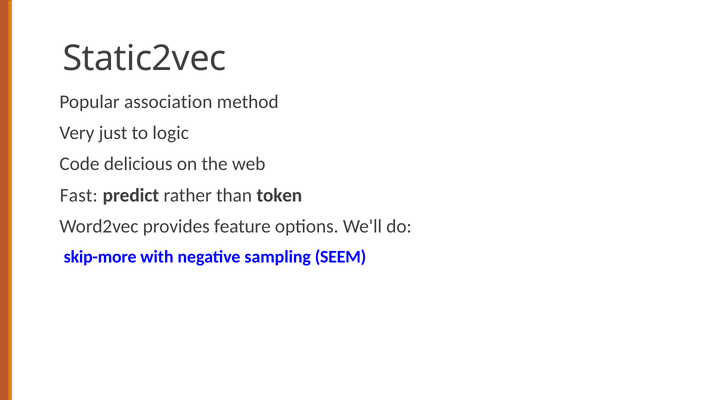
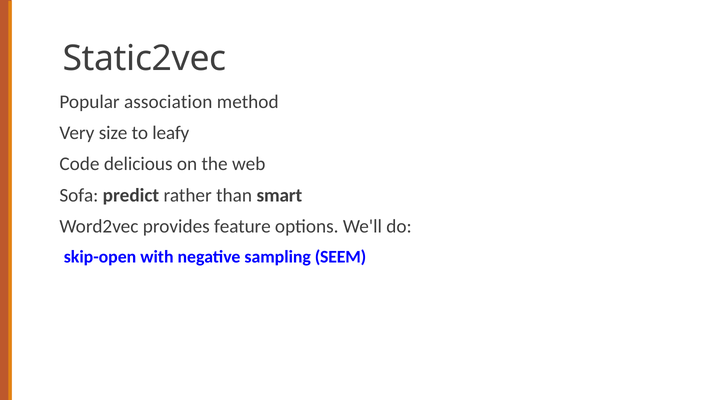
just: just -> size (113, 133)
logic: logic -> leafy (171, 133)
Fast: Fast -> Sofa (79, 195)
token: token -> smart (279, 195)
skip-more: skip-more -> skip-open (100, 257)
